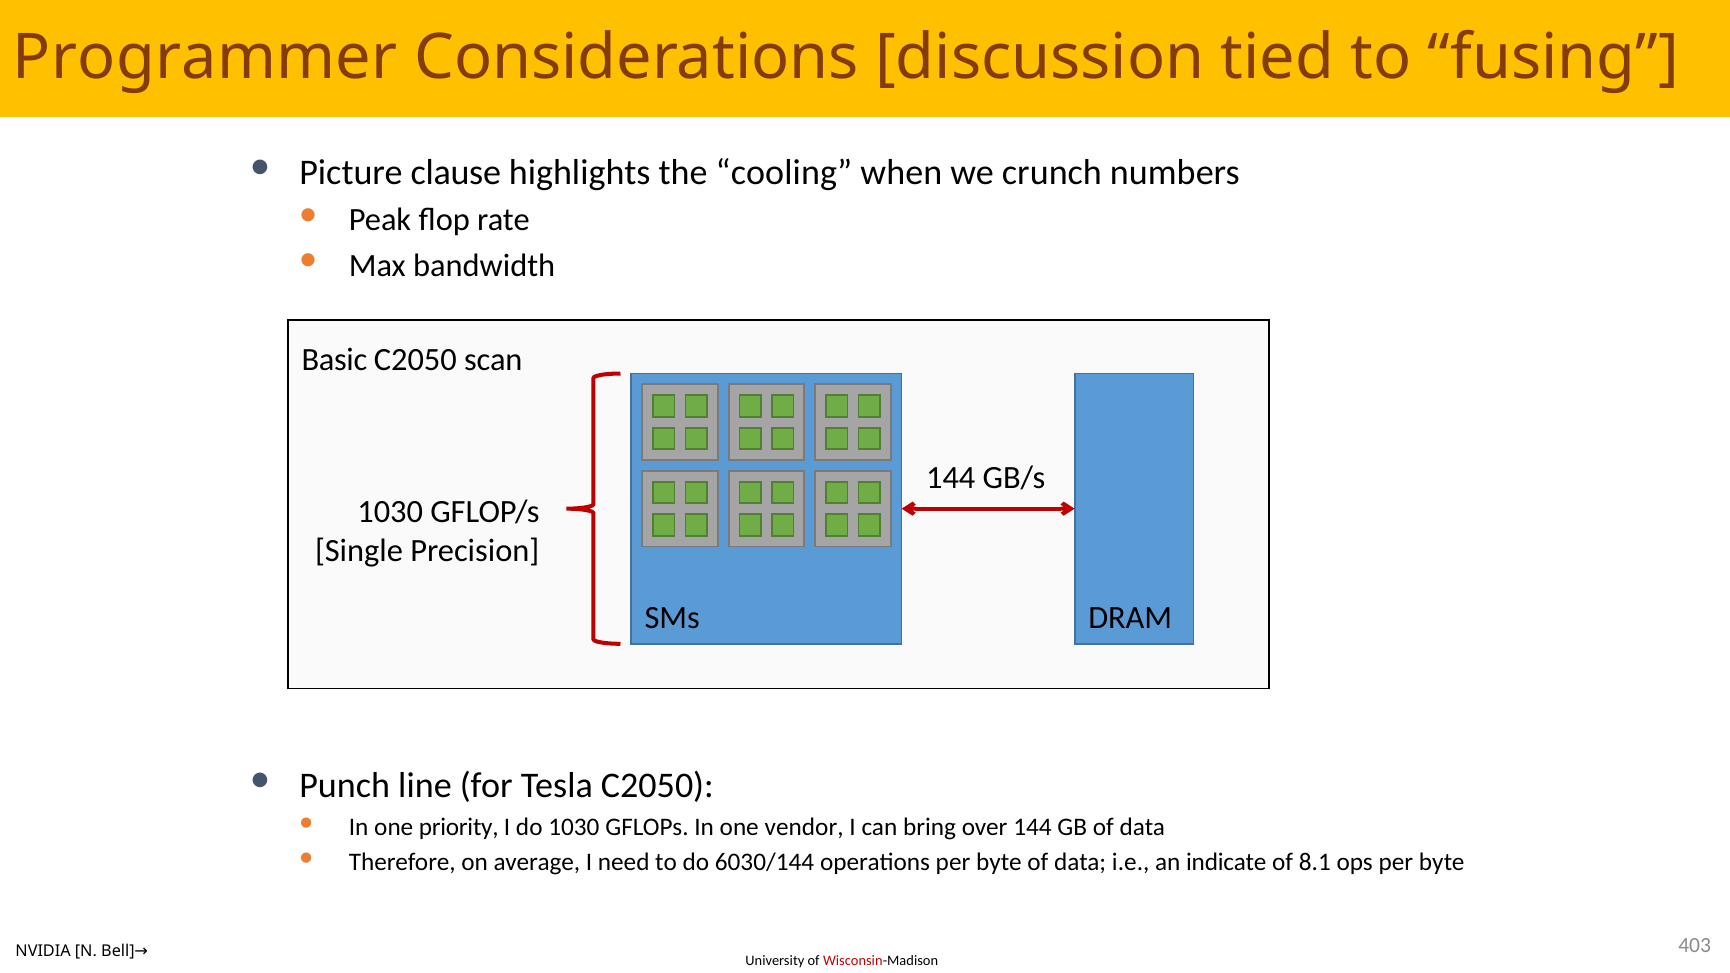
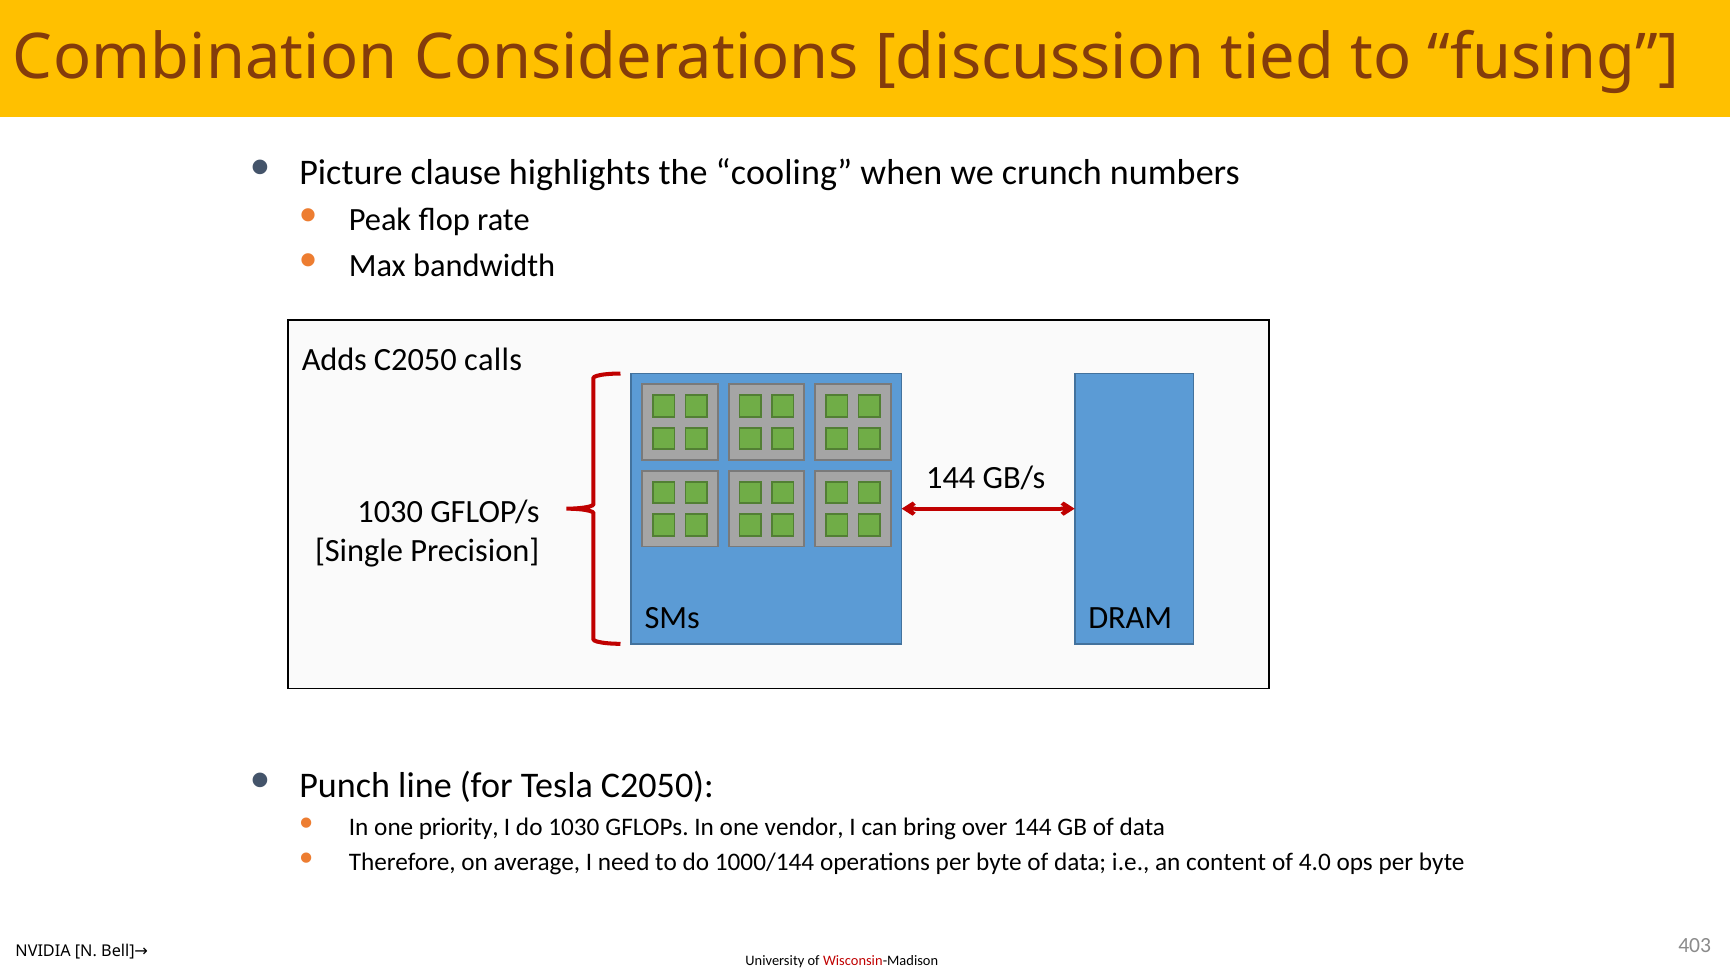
Programmer: Programmer -> Combination (205, 58)
Basic: Basic -> Adds (334, 360)
scan: scan -> calls (493, 360)
6030/144: 6030/144 -> 1000/144 (765, 863)
indicate: indicate -> content (1226, 863)
8.1: 8.1 -> 4.0 (1315, 863)
